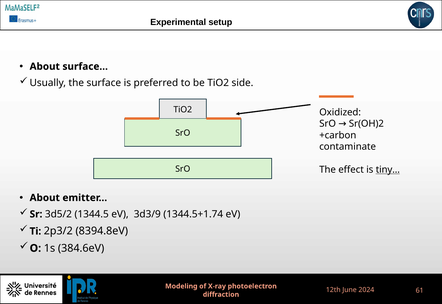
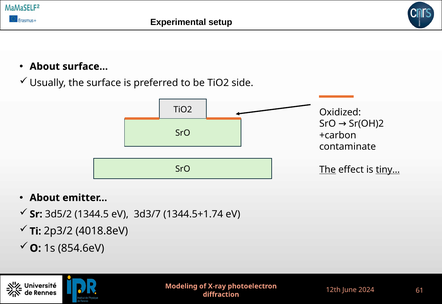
The underline: none -> present (328, 170)
3d3/9: 3d3/9 -> 3d3/7 (147, 214)
8394.8eV: 8394.8eV -> 4018.8eV (102, 231)
384.6eV: 384.6eV -> 854.6eV (81, 248)
